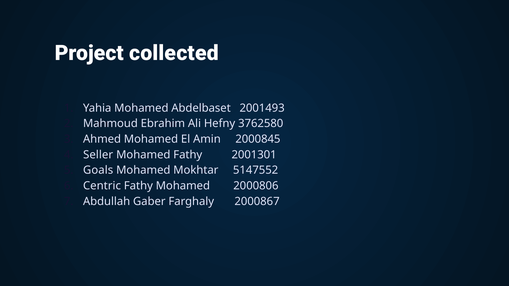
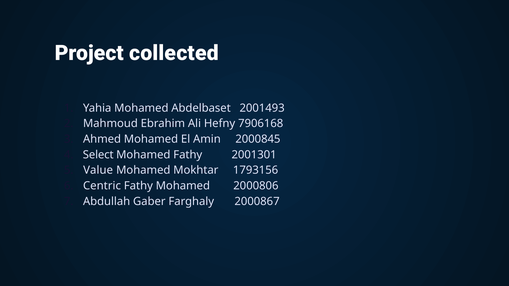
3762580: 3762580 -> 7906168 (261, 124)
Seller: Seller -> Select (98, 155)
Goals: Goals -> Value (98, 170)
5147552: 5147552 -> 1793156 (256, 170)
